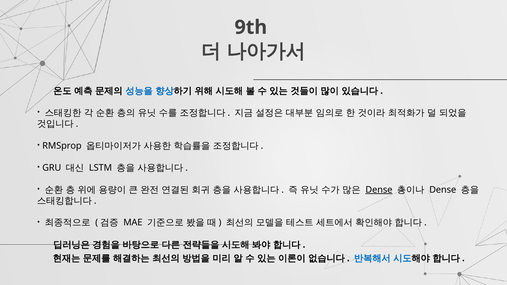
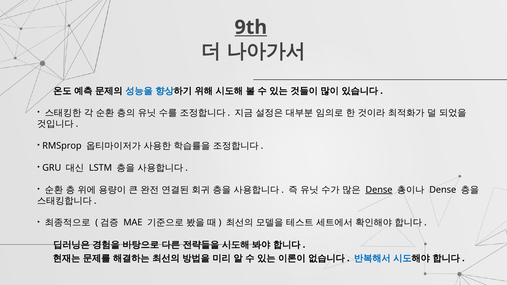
9th underline: none -> present (251, 27)
